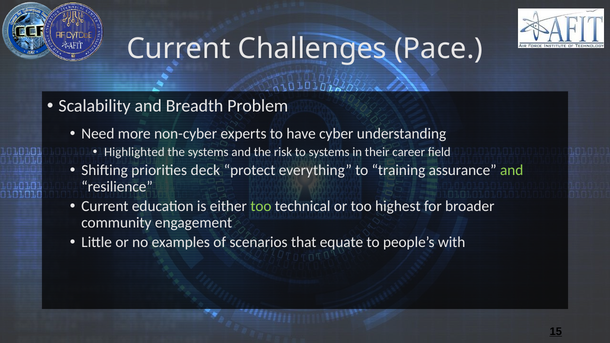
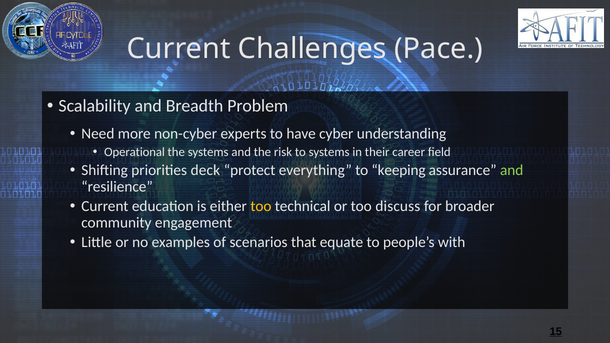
Highlighted: Highlighted -> Operational (135, 152)
training: training -> keeping (399, 170)
too colour: light green -> yellow (261, 206)
highest: highest -> discuss (398, 206)
